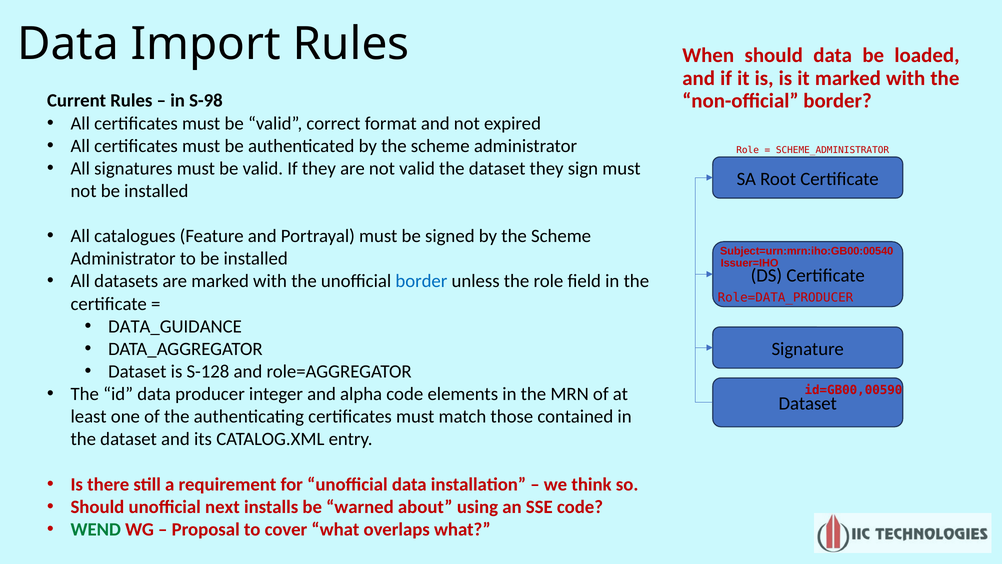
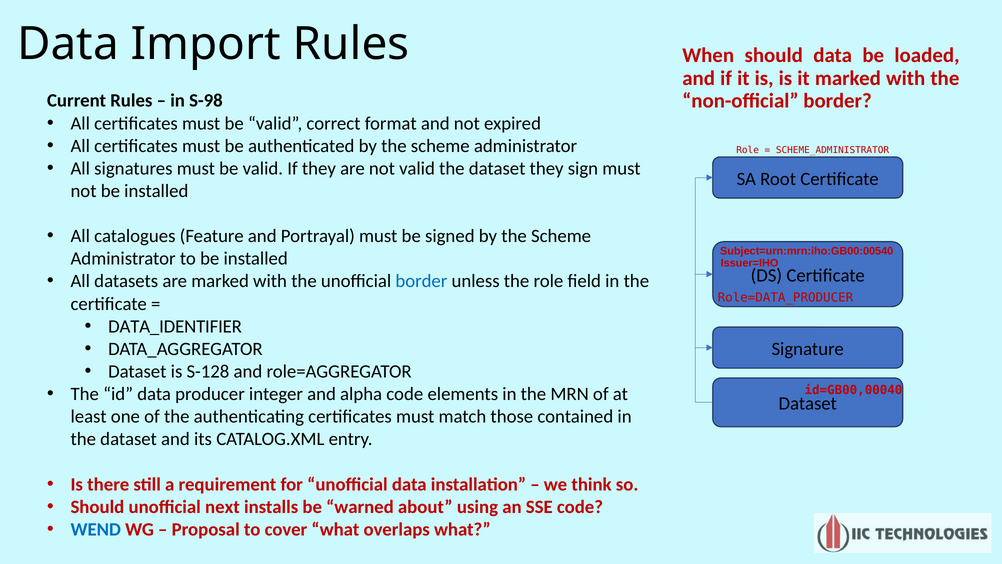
DATA_GUIDANCE: DATA_GUIDANCE -> DATA_IDENTIFIER (175, 326)
id=GB00,00590: id=GB00,00590 -> id=GB00,00040 (853, 390)
WEND colour: green -> blue (96, 529)
